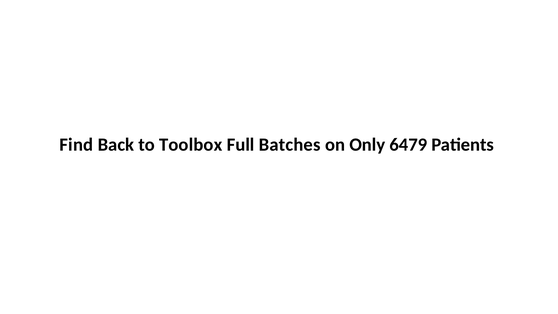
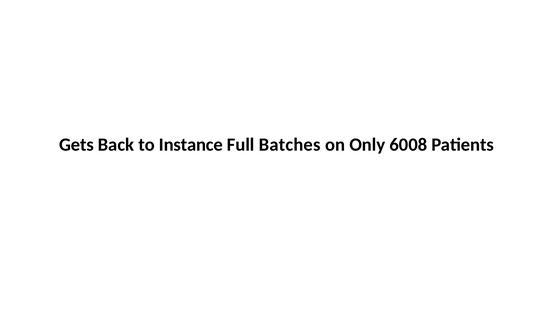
Find: Find -> Gets (77, 145)
Toolbox: Toolbox -> Instance (191, 145)
6479: 6479 -> 6008 (408, 145)
